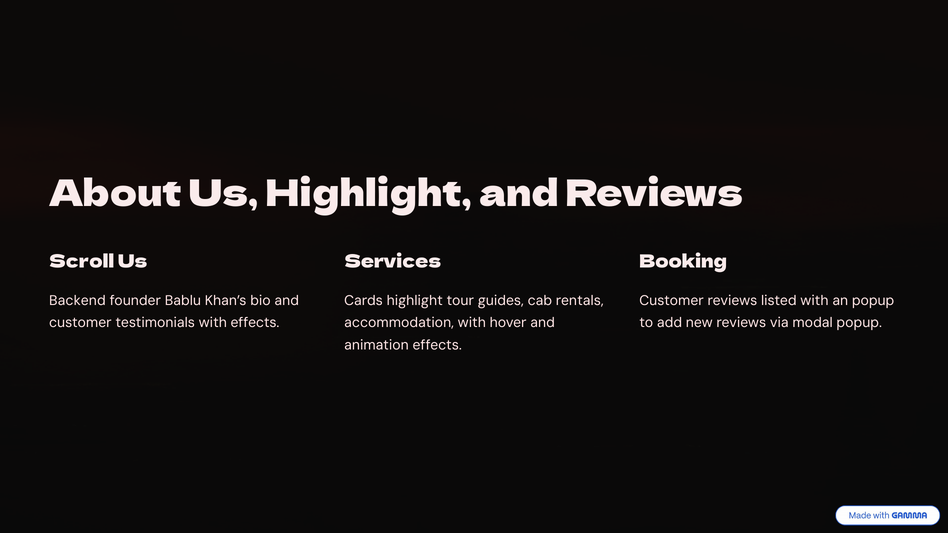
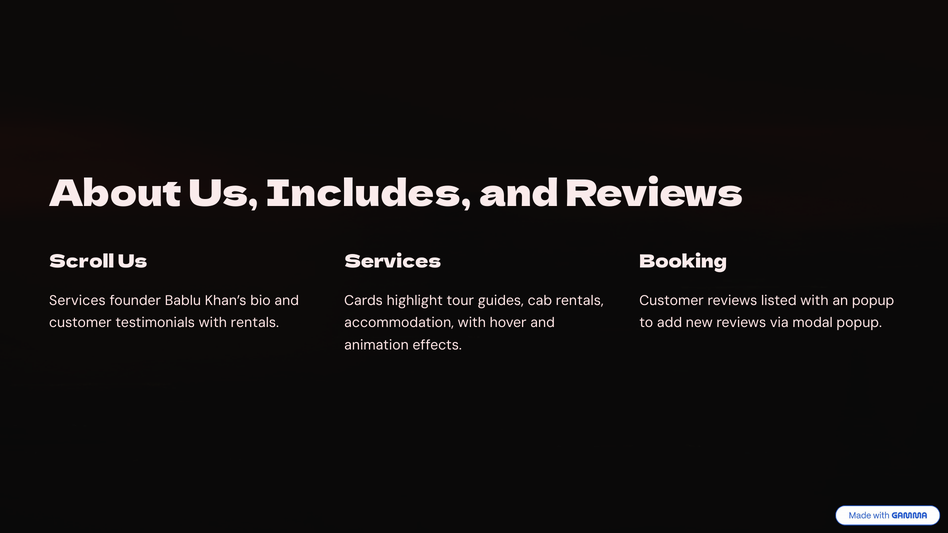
Us Highlight: Highlight -> Includes (369, 194)
Backend: Backend -> Services (77, 301)
with effects: effects -> rentals (255, 323)
